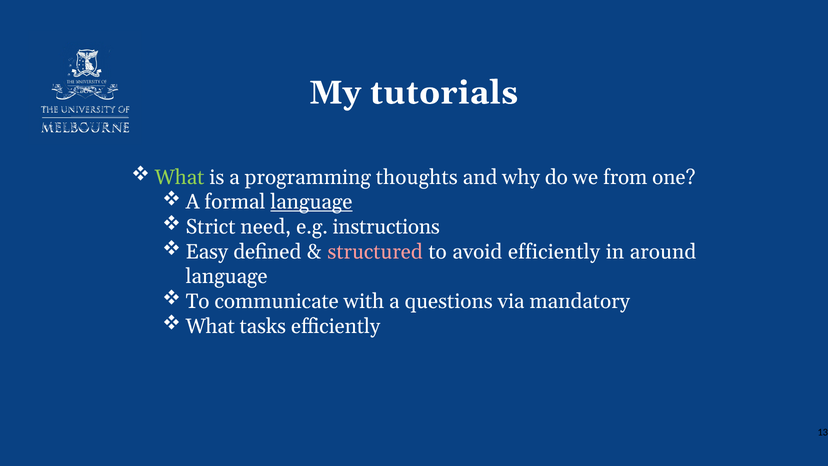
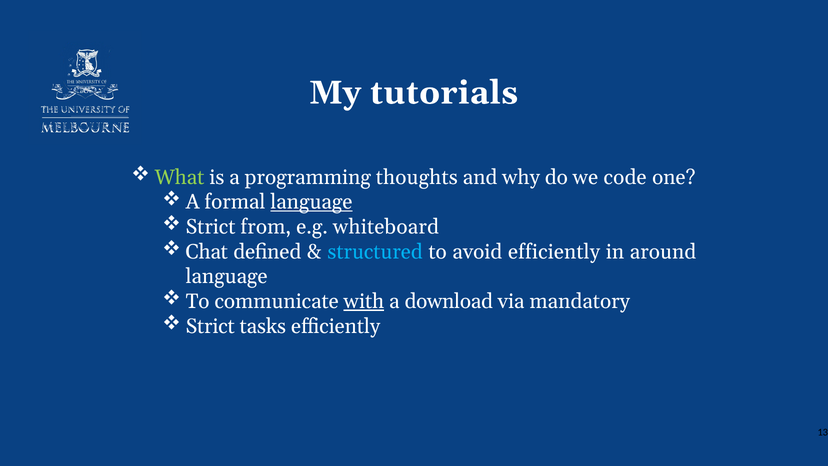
from: from -> code (625, 177)
need: need -> from (266, 227)
instructions: instructions -> whiteboard (386, 227)
Easy: Easy -> Chat (207, 252)
structured colour: pink -> light blue (375, 252)
with underline: none -> present (364, 301)
questions: questions -> download (449, 301)
What: What -> Strict (210, 326)
